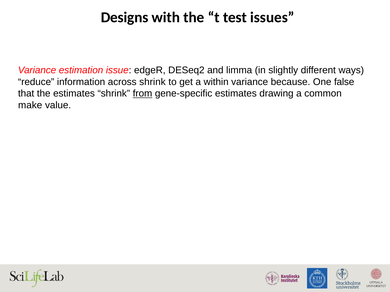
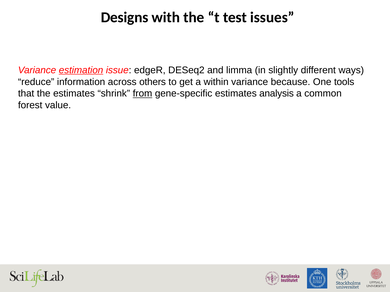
estimation underline: none -> present (81, 70)
across shrink: shrink -> others (153, 82)
false: false -> tools (344, 82)
drawing: drawing -> analysis (277, 94)
make: make -> forest (30, 105)
